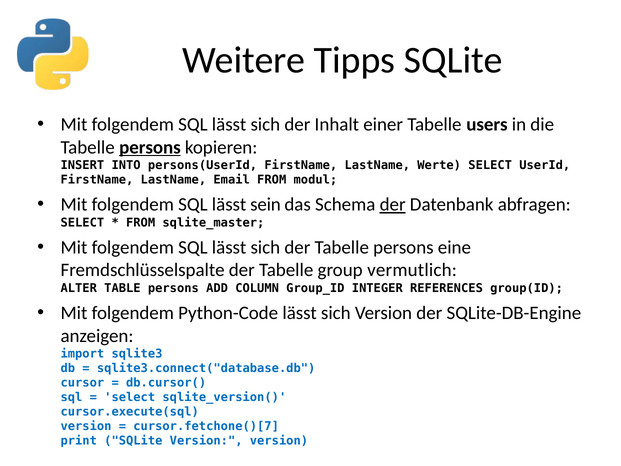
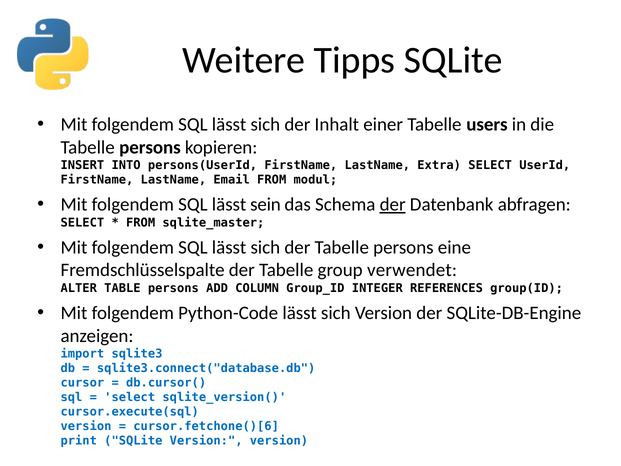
persons underline: present -> none (150, 147)
Werte: Werte -> Extra (439, 165)
vermutlich: vermutlich -> verwendet (412, 270)
cursor.fetchone()[7: cursor.fetchone()[7 -> cursor.fetchone()[6 (206, 426)
